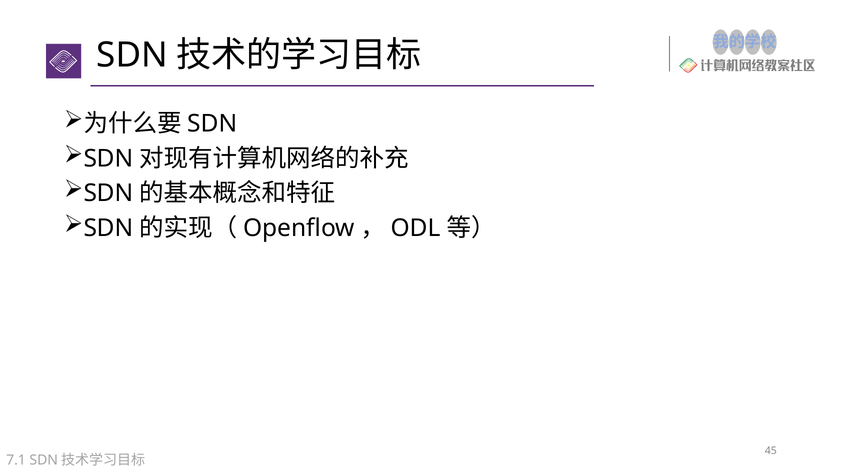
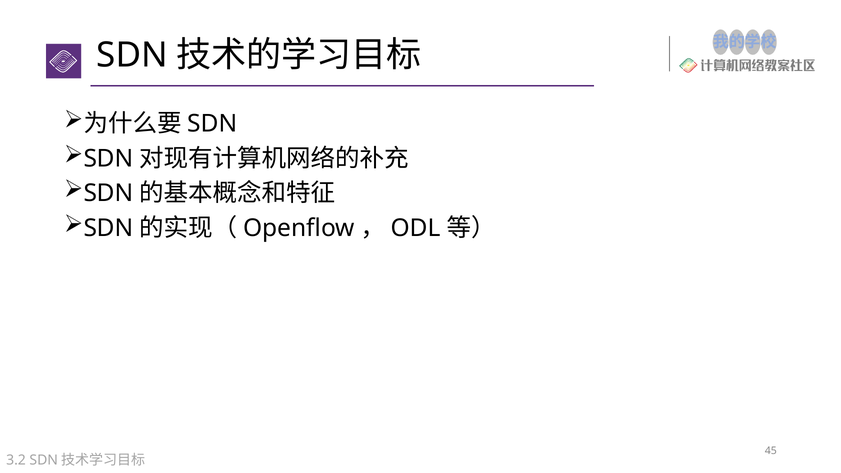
7.1: 7.1 -> 3.2 (16, 460)
